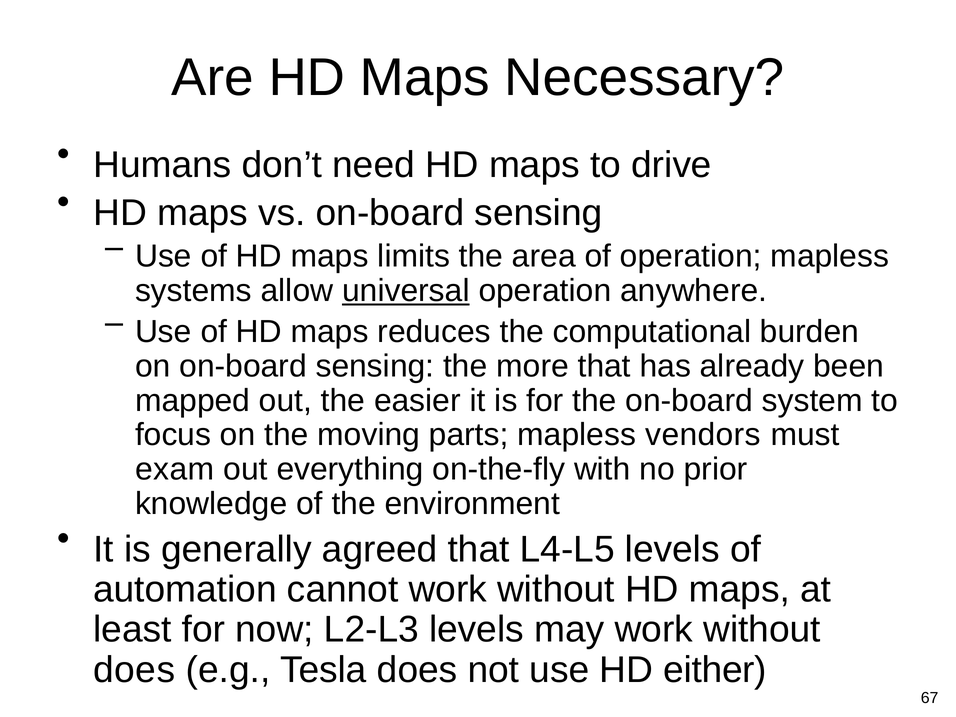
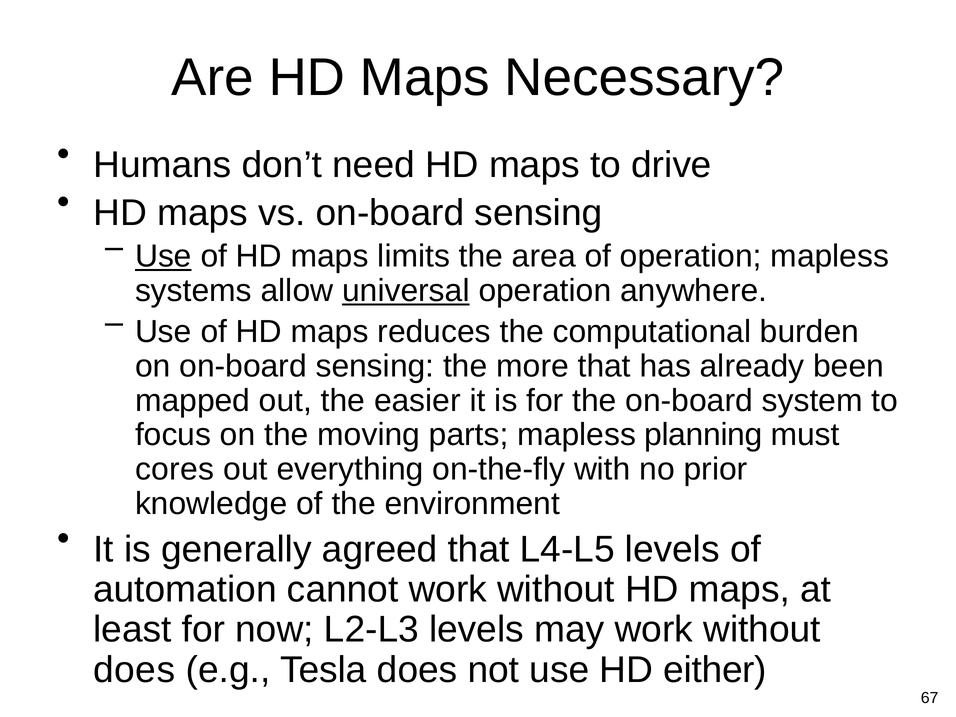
Use underline: none -> present (163, 256)
vendors: vendors -> planning (703, 435)
exam: exam -> cores (175, 469)
